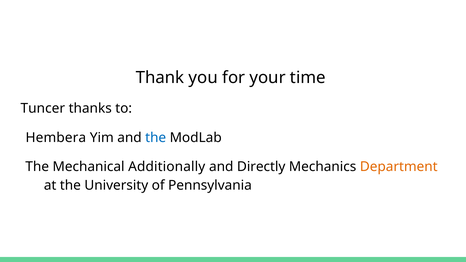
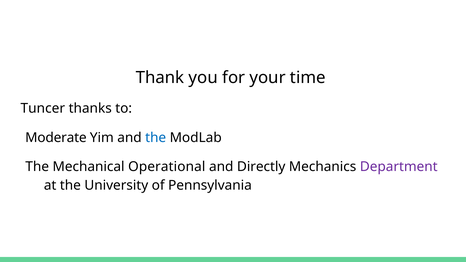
Hembera: Hembera -> Moderate (56, 138)
Additionally: Additionally -> Operational (167, 167)
Department colour: orange -> purple (399, 167)
